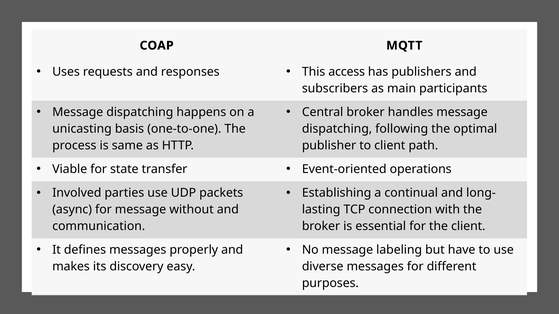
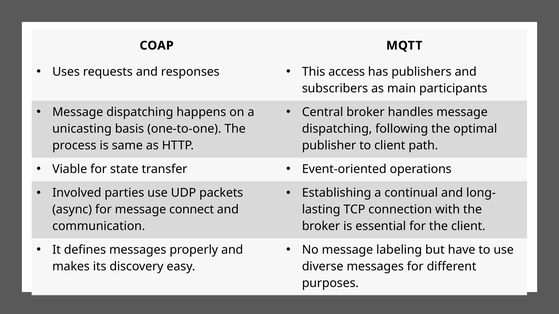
without: without -> connect (192, 210)
